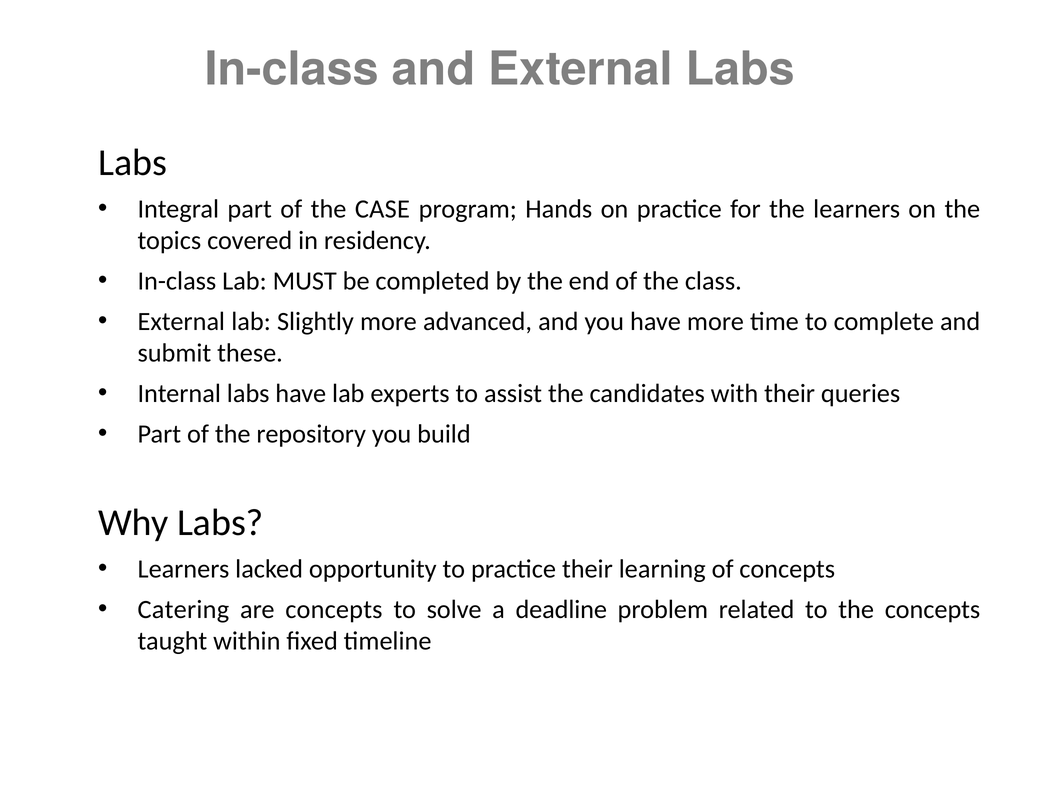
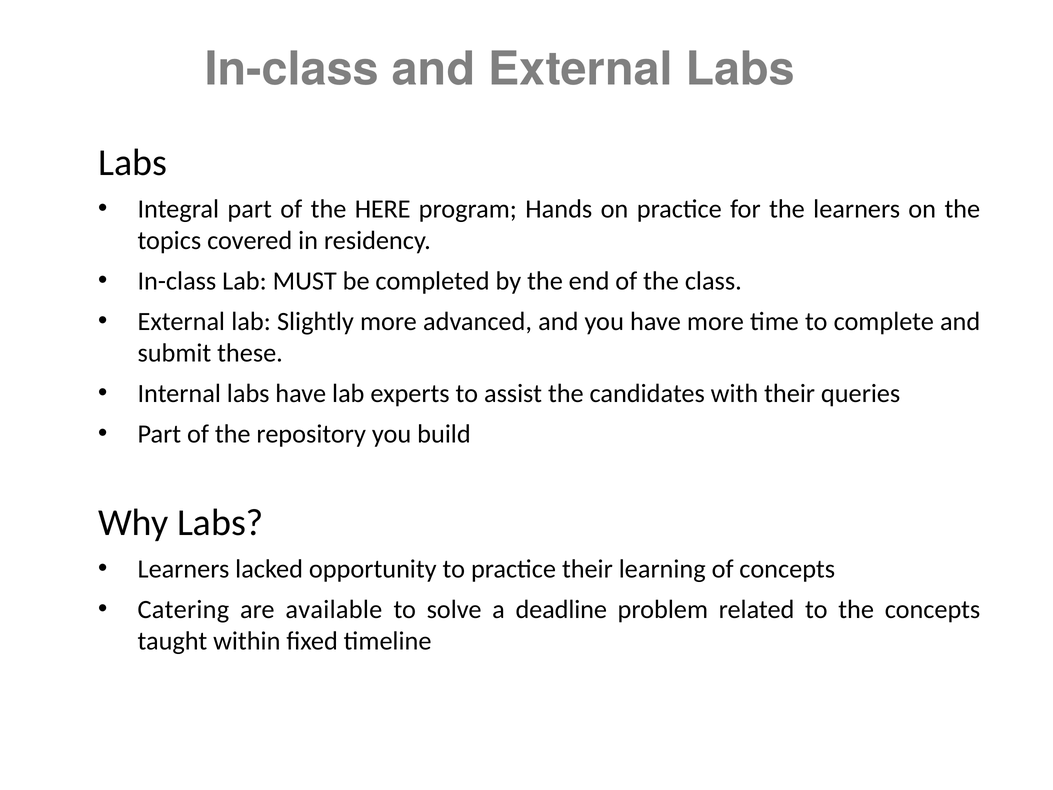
CASE: CASE -> HERE (383, 209)
are concepts: concepts -> available (334, 609)
